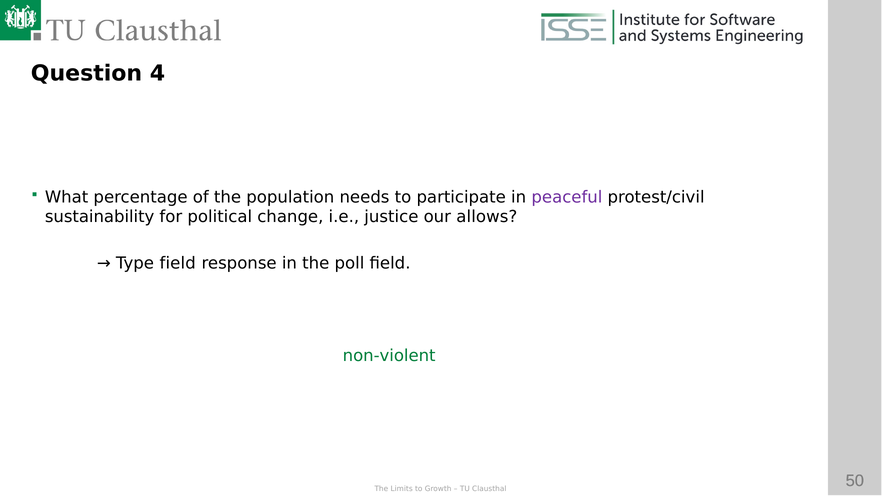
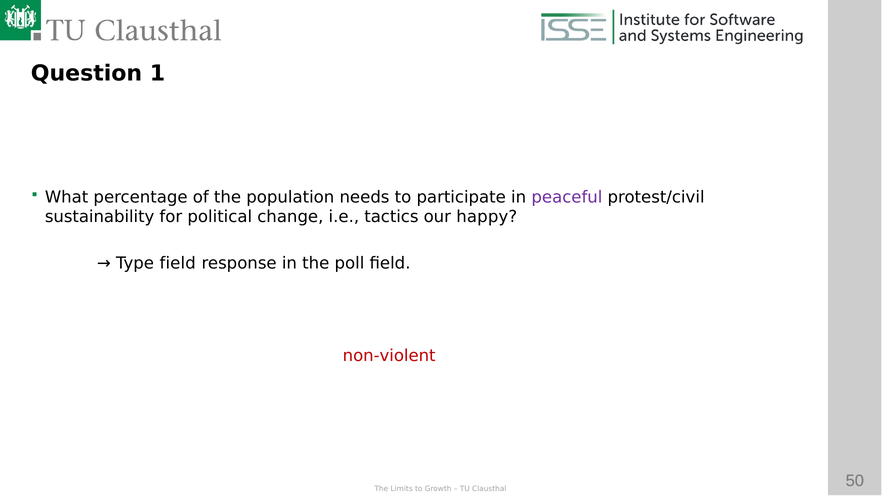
4: 4 -> 1 (157, 73)
justice: justice -> tactics (391, 217)
allows: allows -> happy (487, 217)
non-violent colour: green -> red (389, 356)
